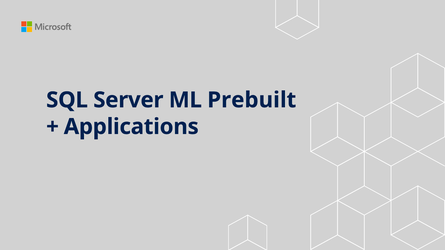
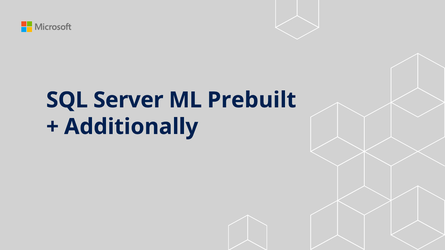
Applications: Applications -> Additionally (131, 127)
